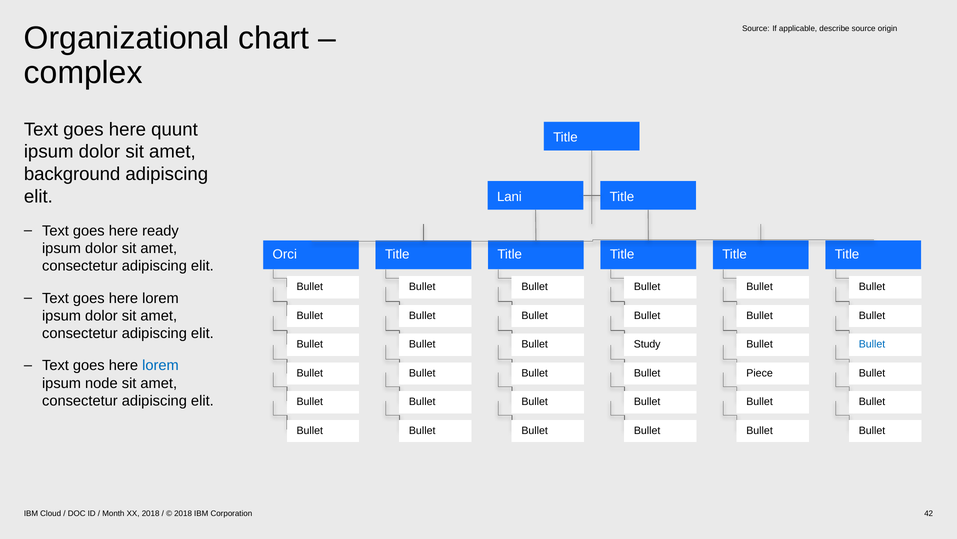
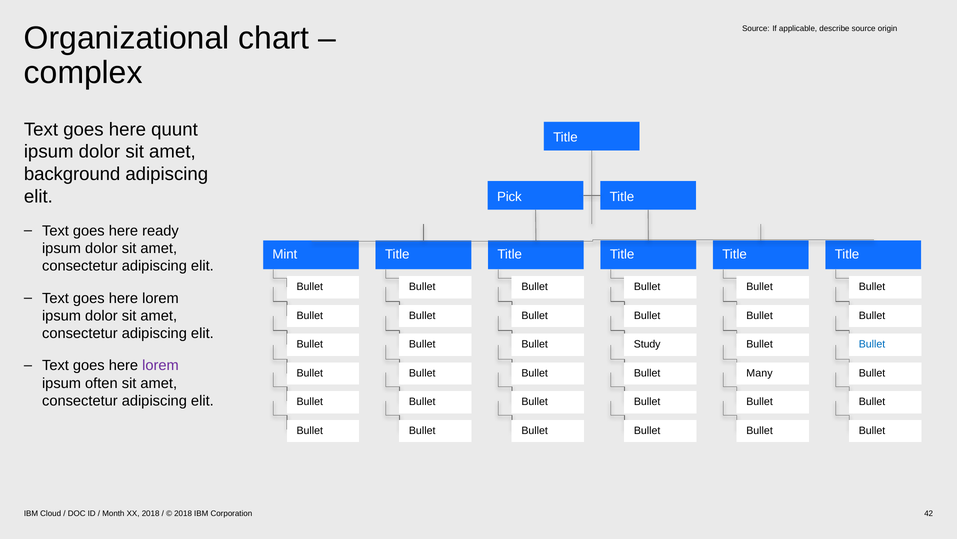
Lani: Lani -> Pick (509, 196)
Orci: Orci -> Mint (285, 254)
lorem colour: blue -> purple (160, 365)
Piece: Piece -> Many (760, 373)
node: node -> often (101, 383)
